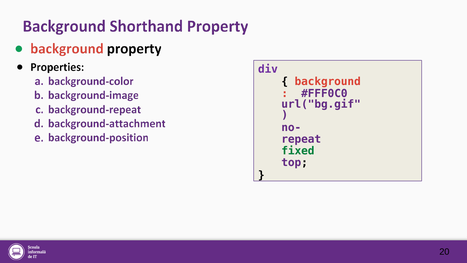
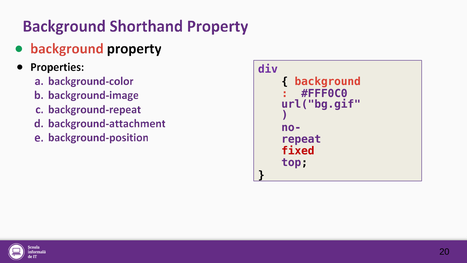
fixed colour: green -> red (298, 151)
